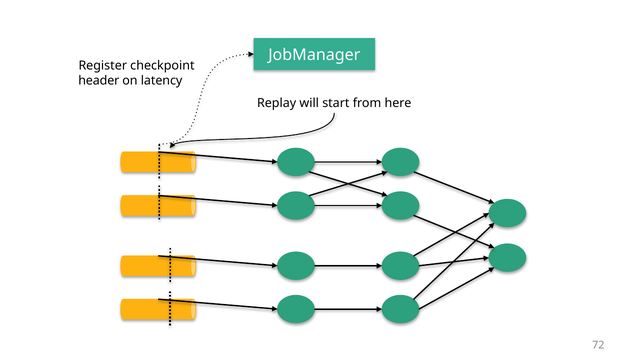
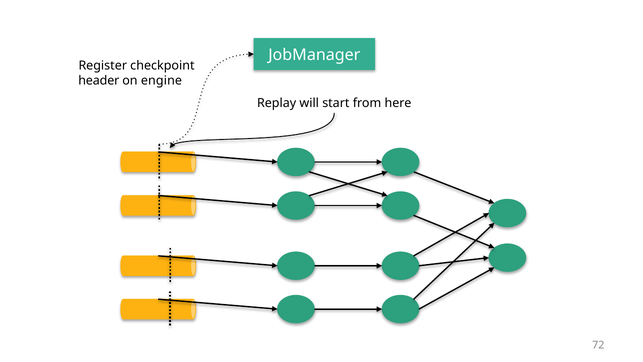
latency: latency -> engine (161, 81)
